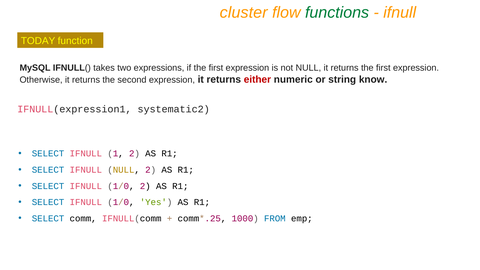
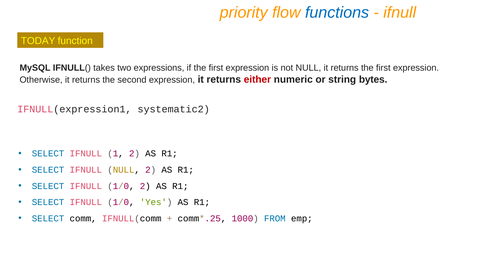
cluster: cluster -> priority (244, 12)
functions colour: green -> blue (337, 12)
know: know -> bytes (373, 79)
